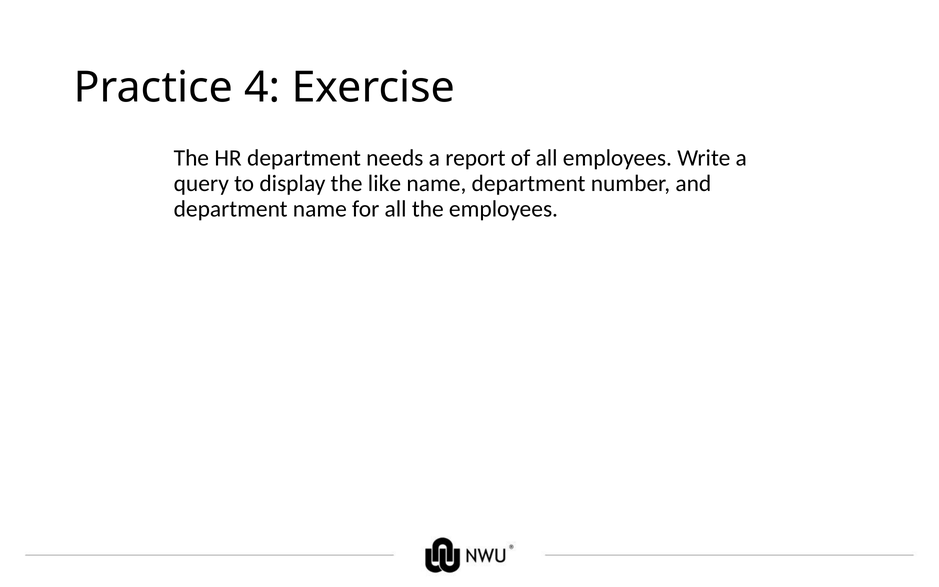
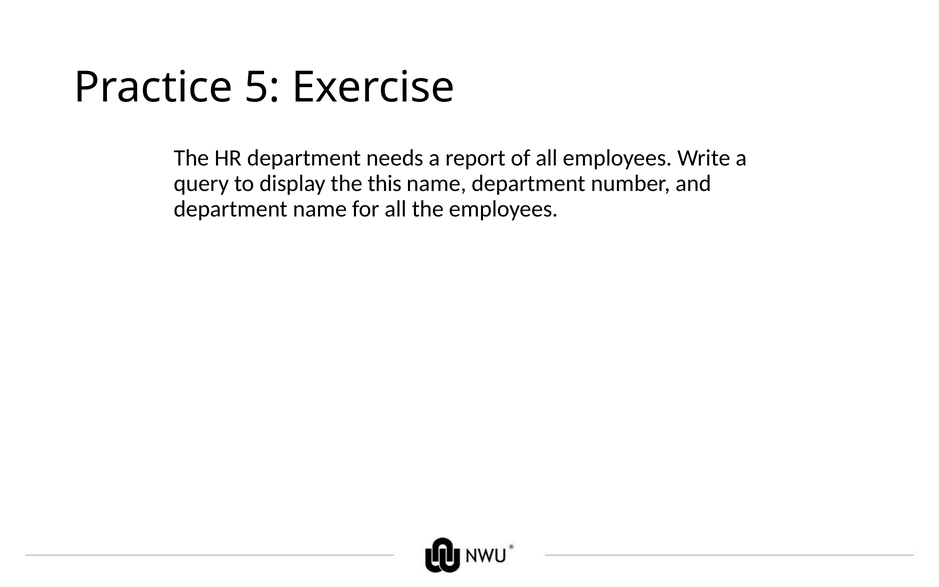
4: 4 -> 5 (262, 88)
like: like -> this (385, 184)
